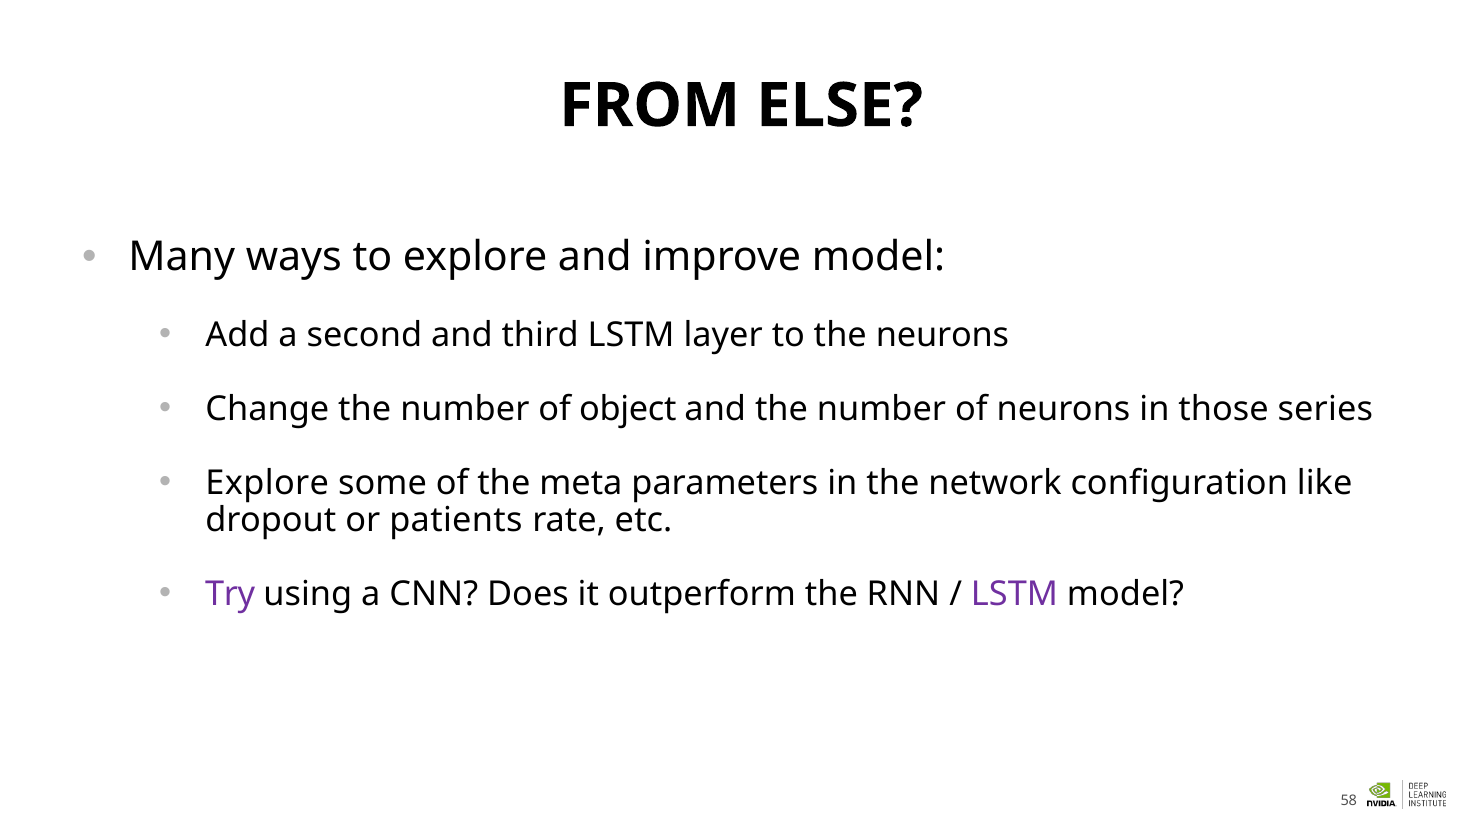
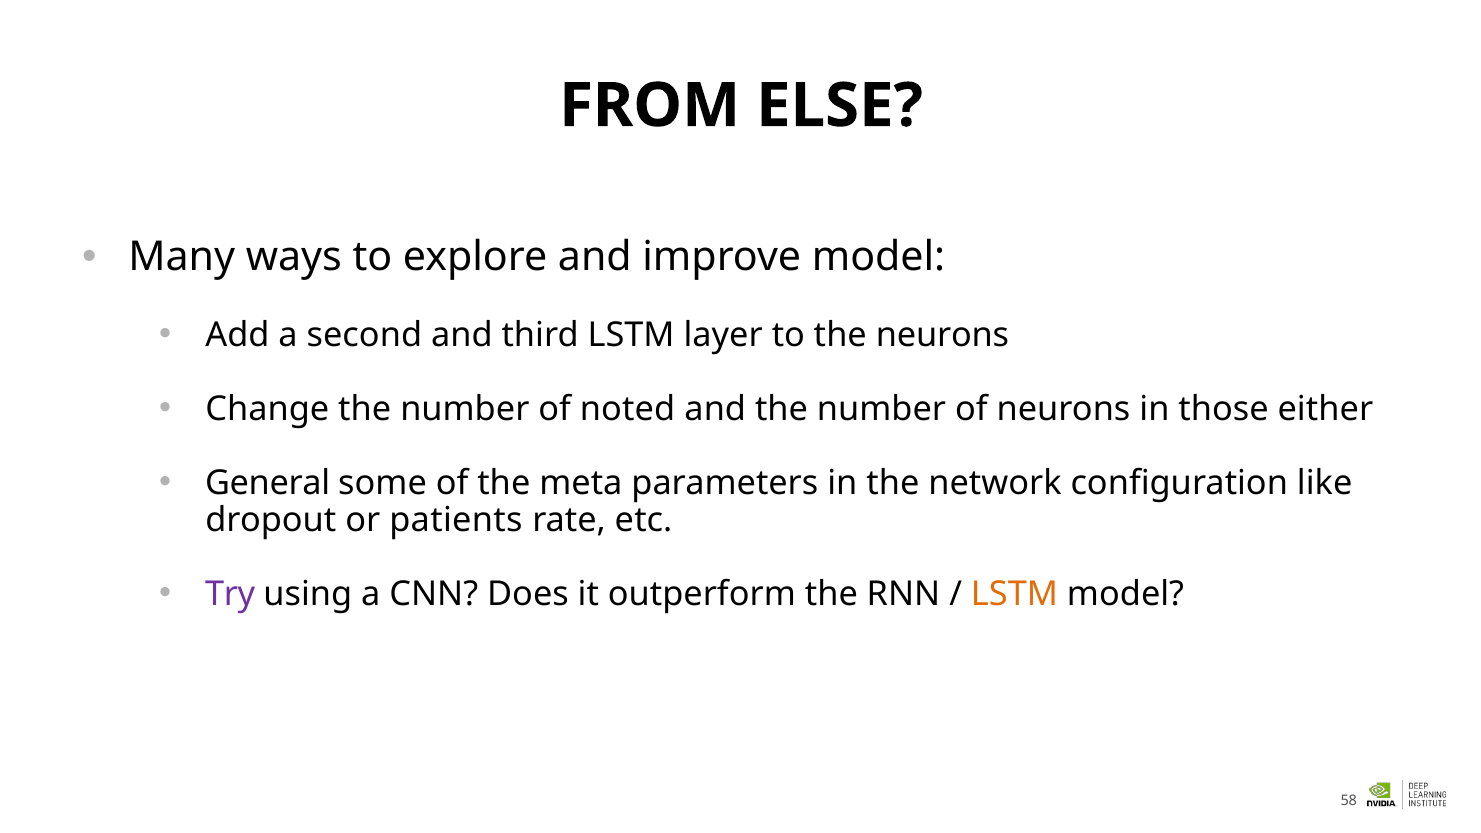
object: object -> noted (628, 409)
series: series -> either (1325, 409)
Explore: Explore -> General (268, 483)
LSTM colour: purple -> orange (1014, 594)
